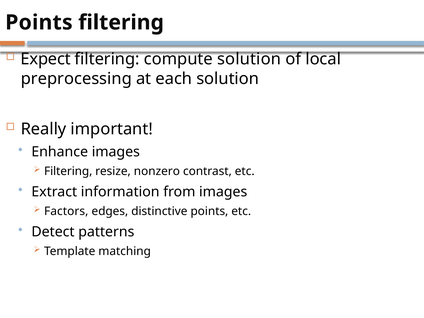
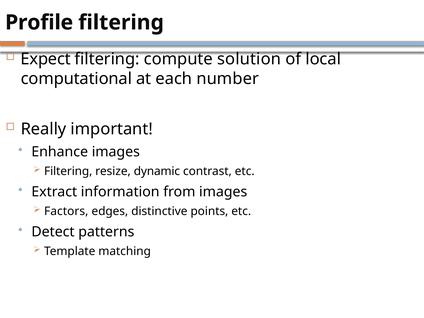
Points: Points -> Profile (39, 23)
preprocessing: preprocessing -> computational (76, 79)
each solution: solution -> number (228, 79)
nonzero: nonzero -> dynamic (157, 171)
